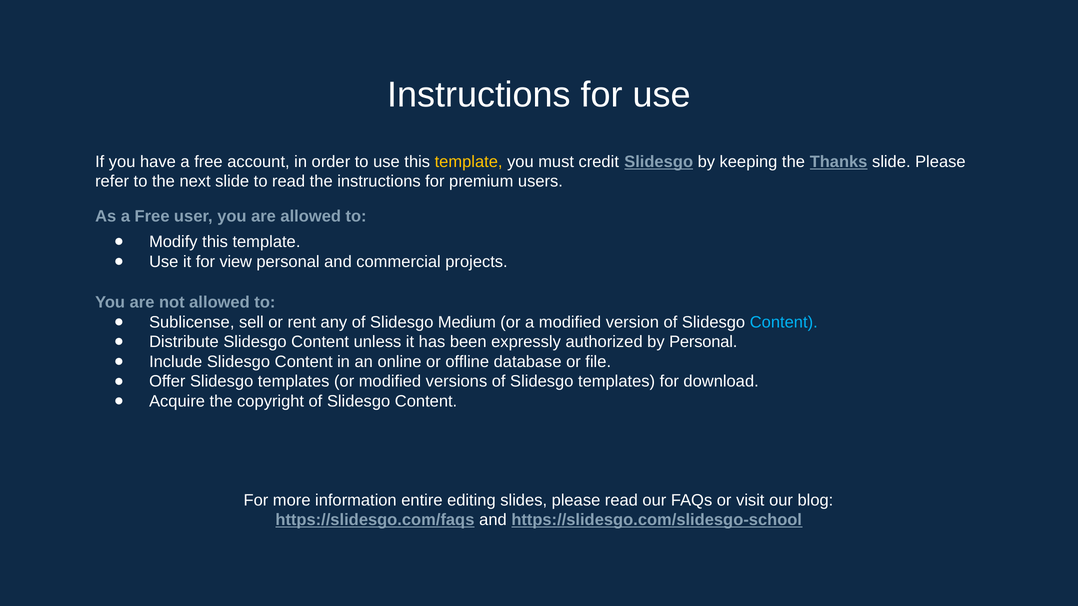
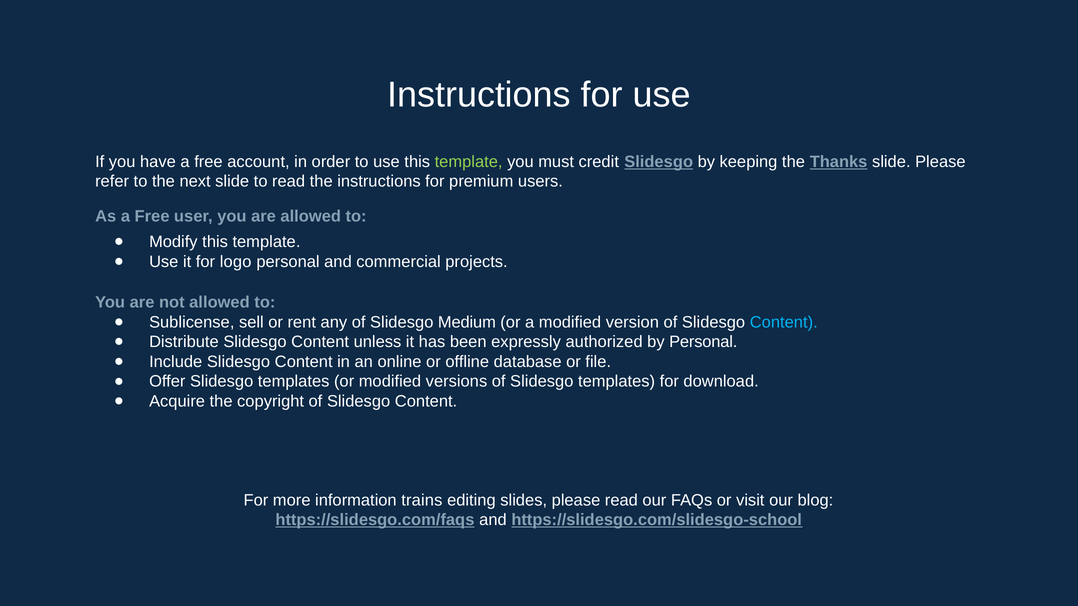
template colour: yellow -> light green (469, 162)
view: view -> logo (236, 262)
entire: entire -> trains (422, 500)
